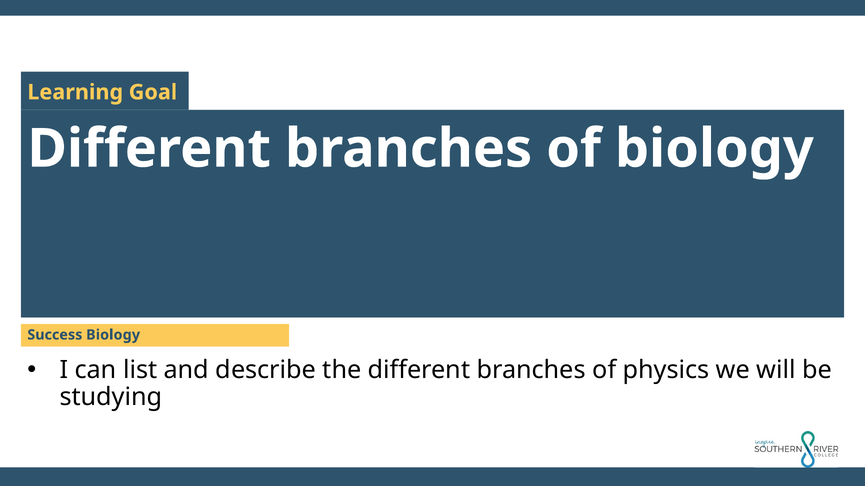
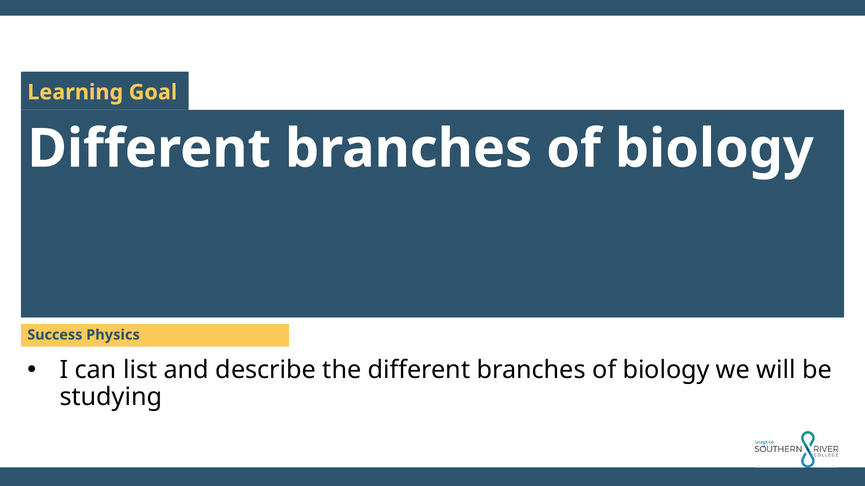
Success Biology: Biology -> Physics (113, 335)
physics: physics -> biology (666, 370)
